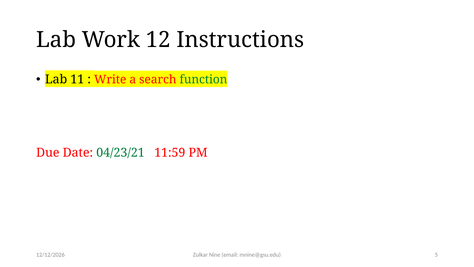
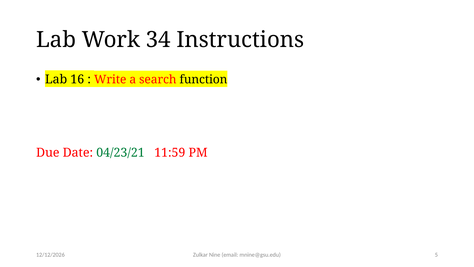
12: 12 -> 34 (158, 40)
11: 11 -> 16 (77, 79)
function colour: green -> black (203, 80)
